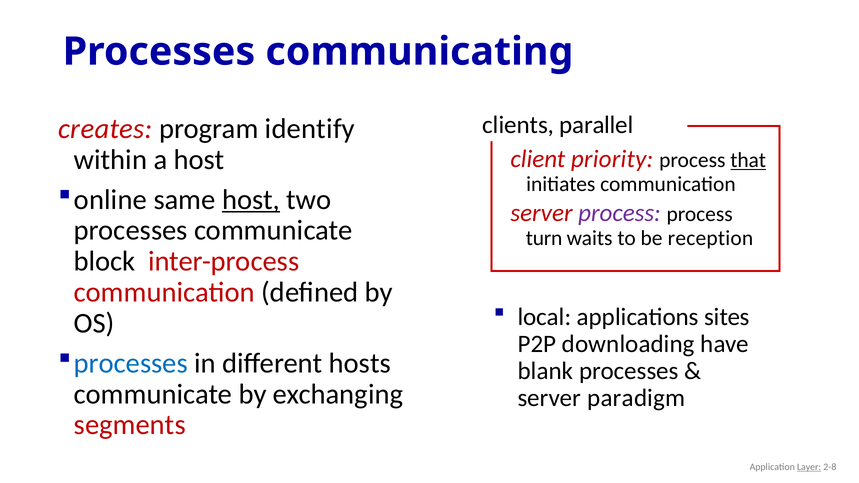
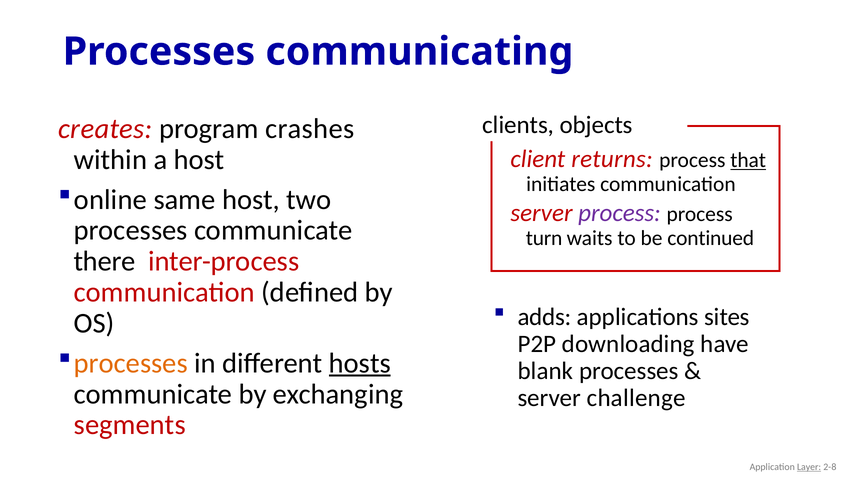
parallel: parallel -> objects (596, 125)
identify: identify -> crashes (310, 129)
priority: priority -> returns (612, 159)
host underline: present -> none (251, 200)
reception: reception -> continued (711, 238)
block: block -> there (105, 262)
local: local -> adds (545, 317)
processes colour: blue -> orange (131, 363)
hosts underline: none -> present (360, 363)
paradigm: paradigm -> challenge (636, 398)
